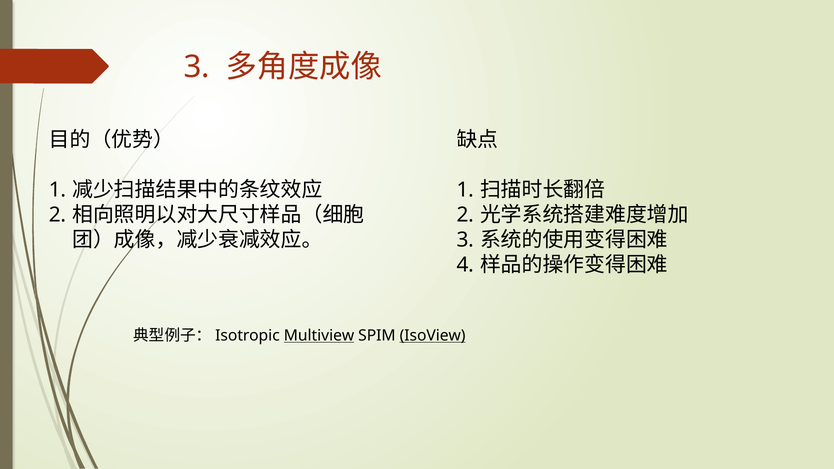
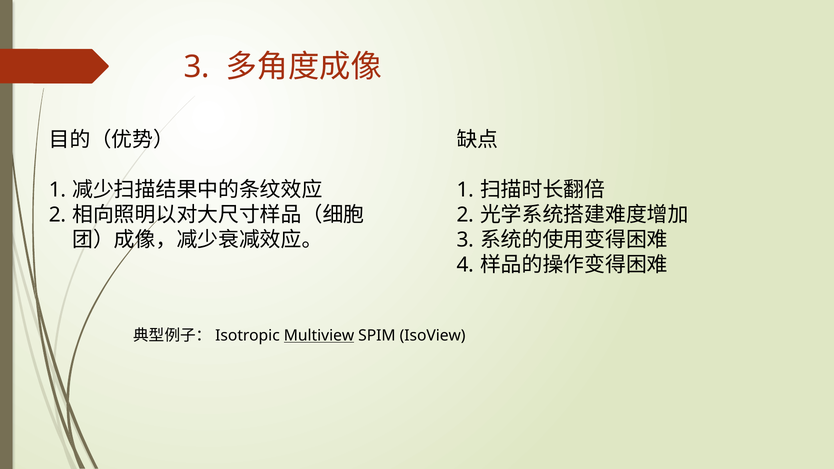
IsoView underline: present -> none (433, 336)
